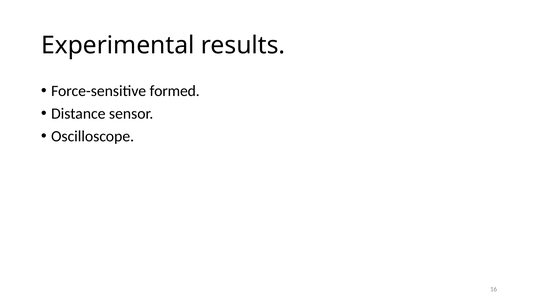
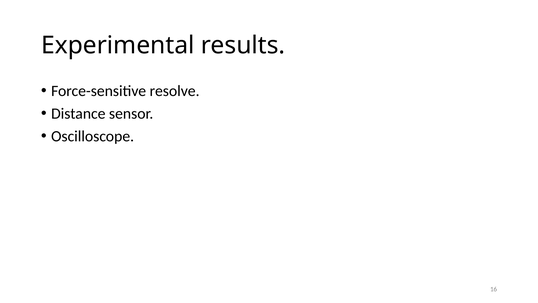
formed: formed -> resolve (175, 91)
